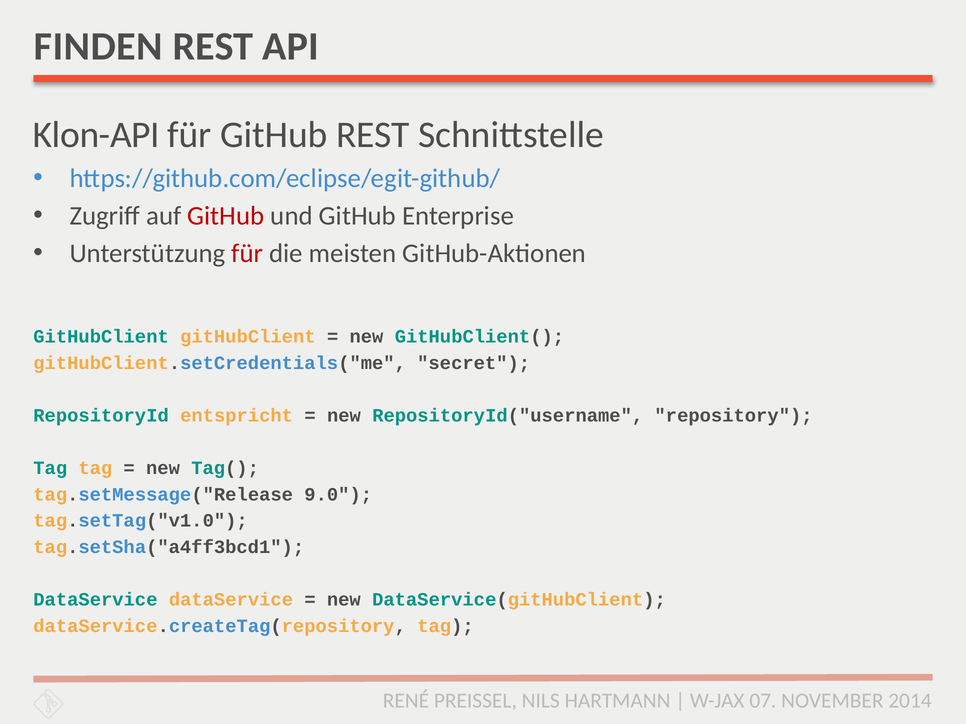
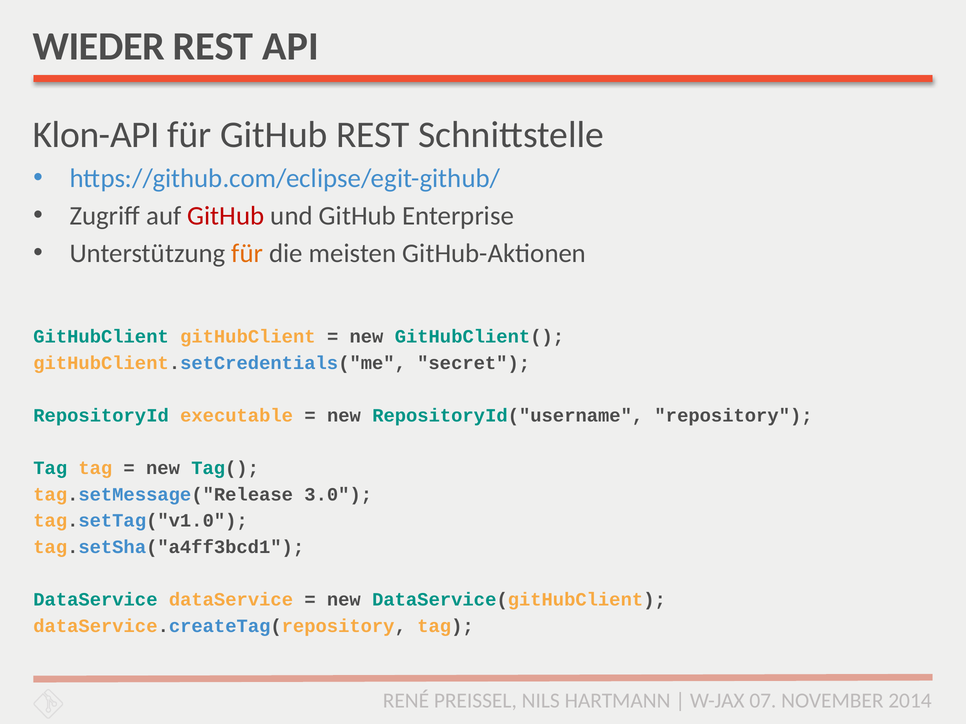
FINDEN: FINDEN -> WIEDER (99, 47)
für colour: red -> orange (247, 254)
entspricht: entspricht -> executable (237, 416)
9.0: 9.0 -> 3.0 (338, 495)
